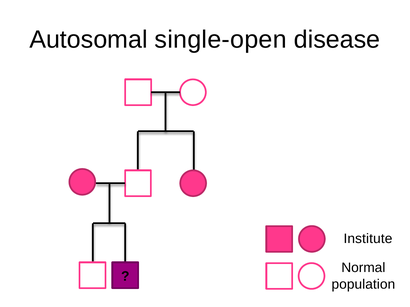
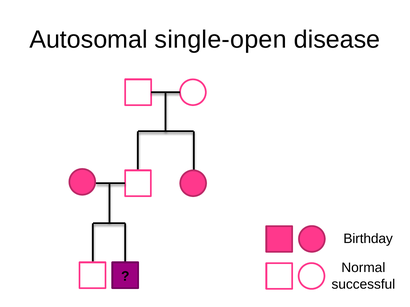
Institute: Institute -> Birthday (368, 239)
population: population -> successful (363, 285)
